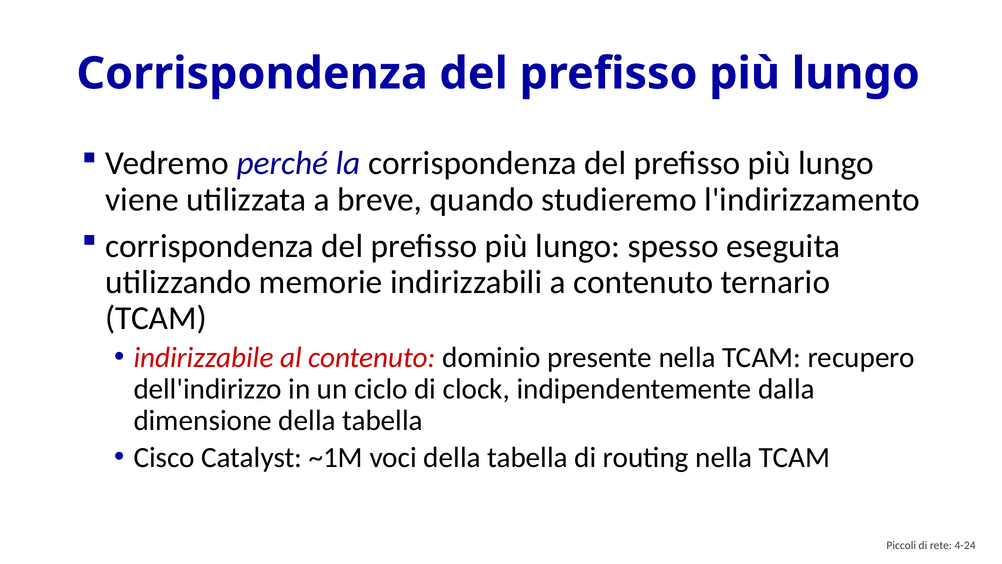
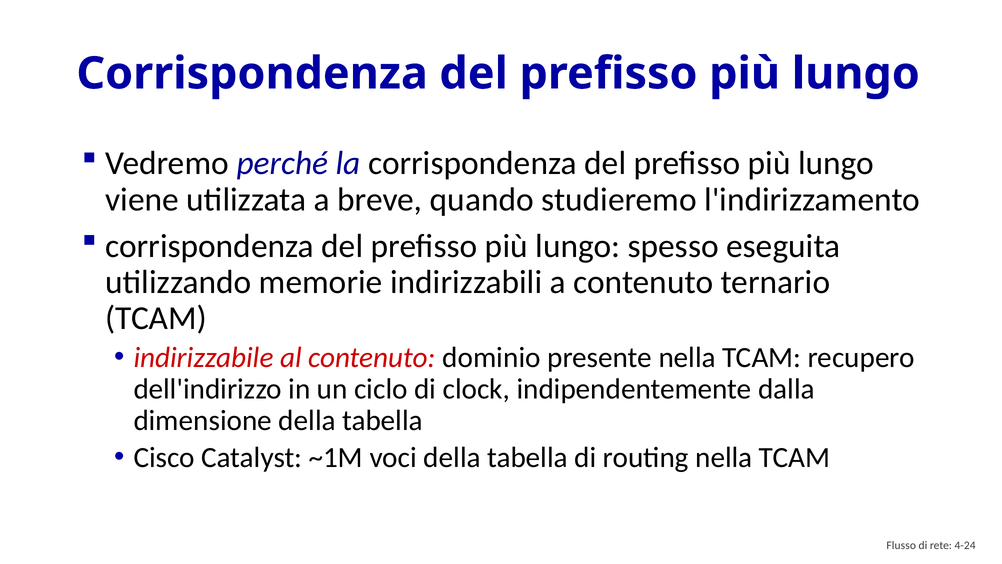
Piccoli: Piccoli -> Flusso (901, 545)
